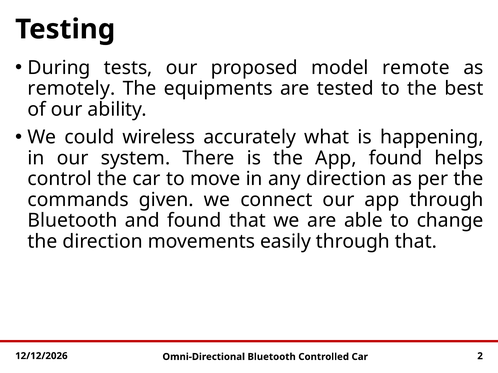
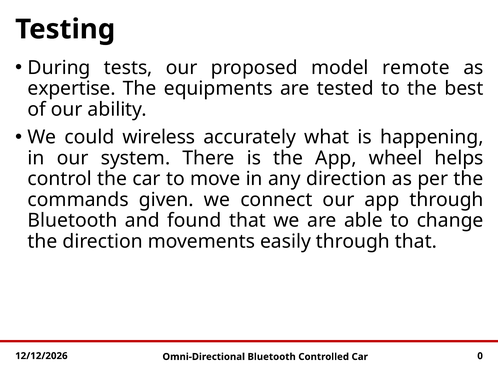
remotely: remotely -> expertise (72, 89)
App found: found -> wheel (396, 158)
2: 2 -> 0 (480, 356)
